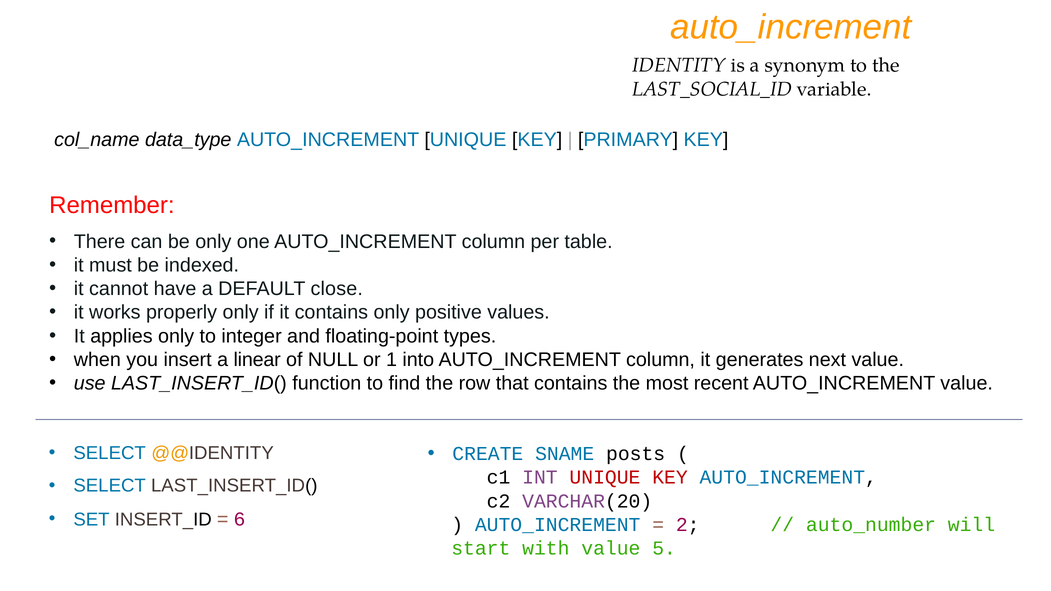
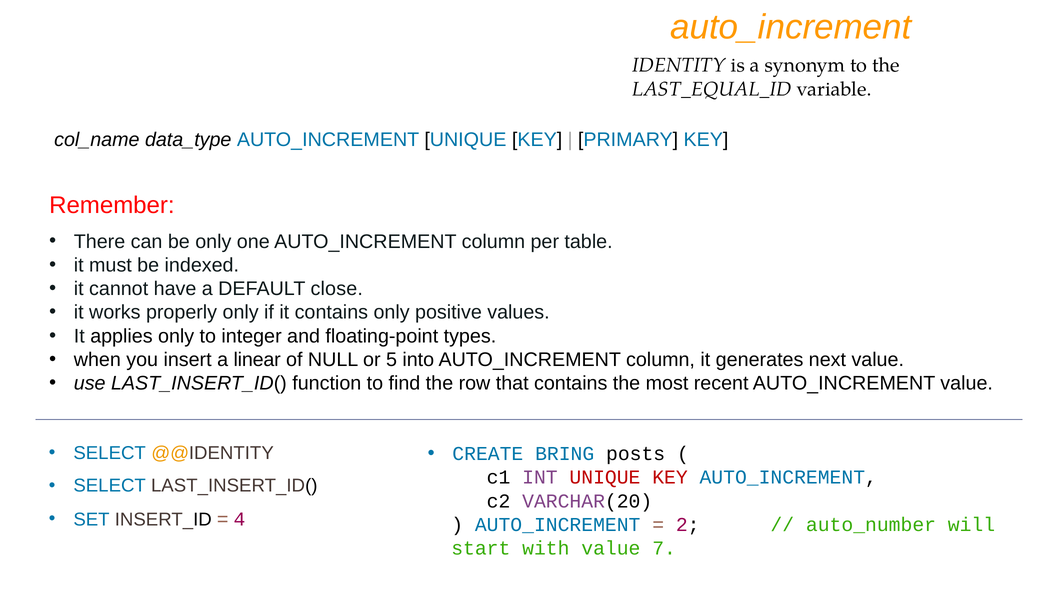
LAST_SOCIAL_ID: LAST_SOCIAL_ID -> LAST_EQUAL_ID (712, 89)
1: 1 -> 5 (392, 360)
SNAME: SNAME -> BRING (565, 454)
6: 6 -> 4 (239, 520)
5: 5 -> 7 (664, 548)
